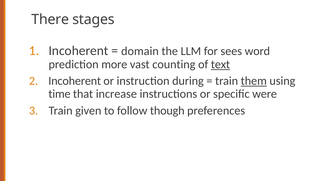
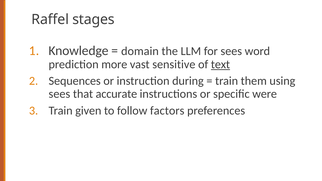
There: There -> Raffel (50, 19)
Incoherent: Incoherent -> Knowledge (79, 51)
counting: counting -> sensitive (174, 64)
Incoherent: Incoherent -> Sequences (75, 81)
them underline: present -> none (254, 81)
time: time -> sees (59, 94)
increase: increase -> accurate (116, 94)
though: though -> factors (167, 111)
